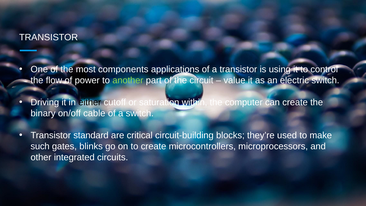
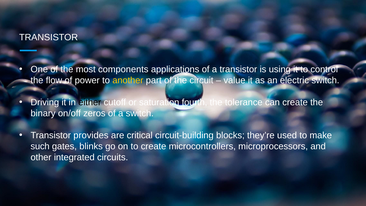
another colour: light green -> yellow (128, 80)
within: within -> fourth (194, 102)
computer: computer -> tolerance (244, 102)
cable: cable -> zeros (94, 113)
standard: standard -> provides (91, 135)
